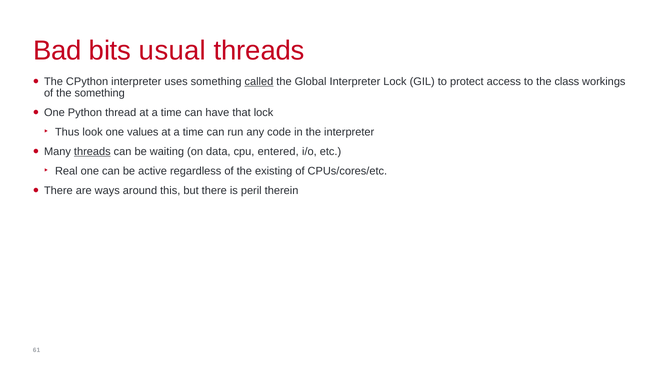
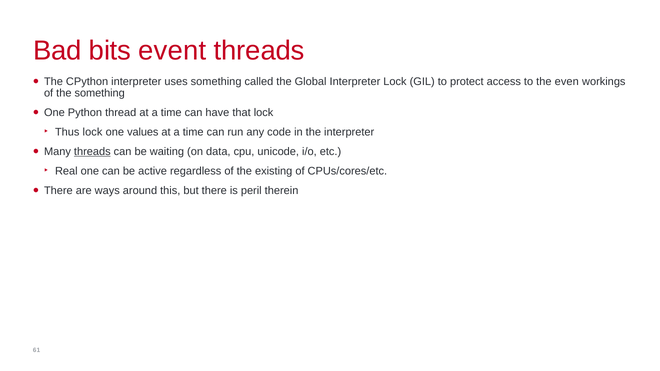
usual: usual -> event (172, 51)
called underline: present -> none (259, 82)
class: class -> even (567, 82)
Thus look: look -> lock (93, 132)
entered: entered -> unicode (278, 152)
